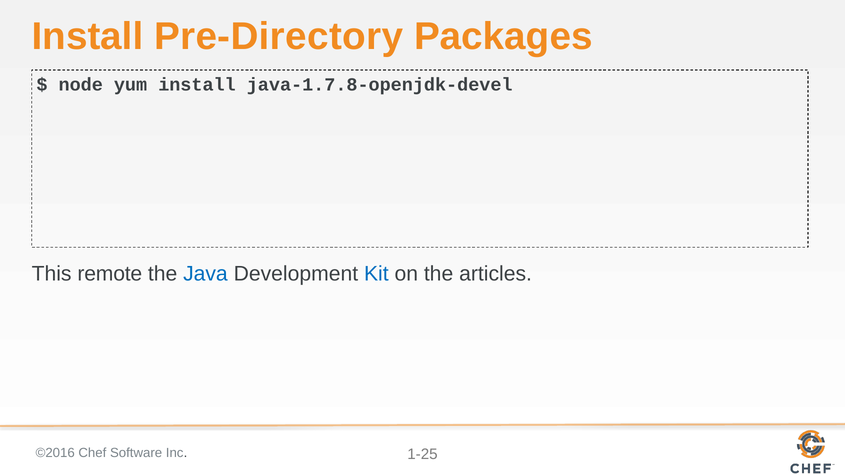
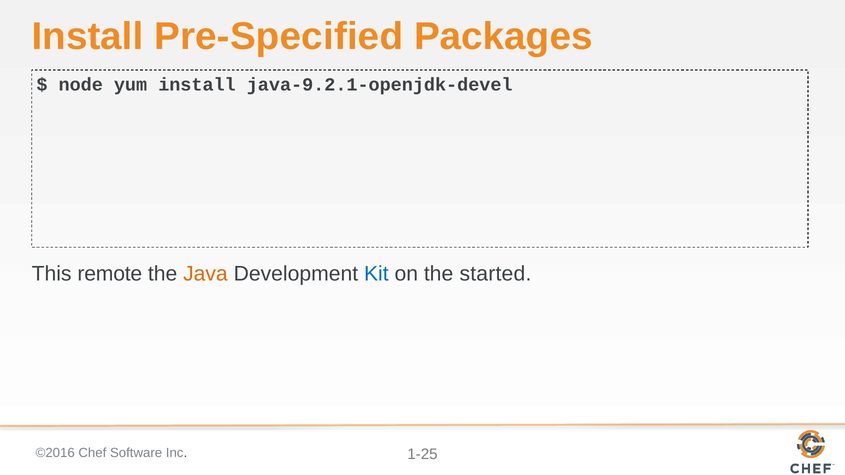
Pre-Directory: Pre-Directory -> Pre-Specified (279, 37)
java-1.7.8-openjdk-devel: java-1.7.8-openjdk-devel -> java-9.2.1-openjdk-devel (380, 85)
Java colour: blue -> orange (205, 274)
articles: articles -> started (495, 274)
